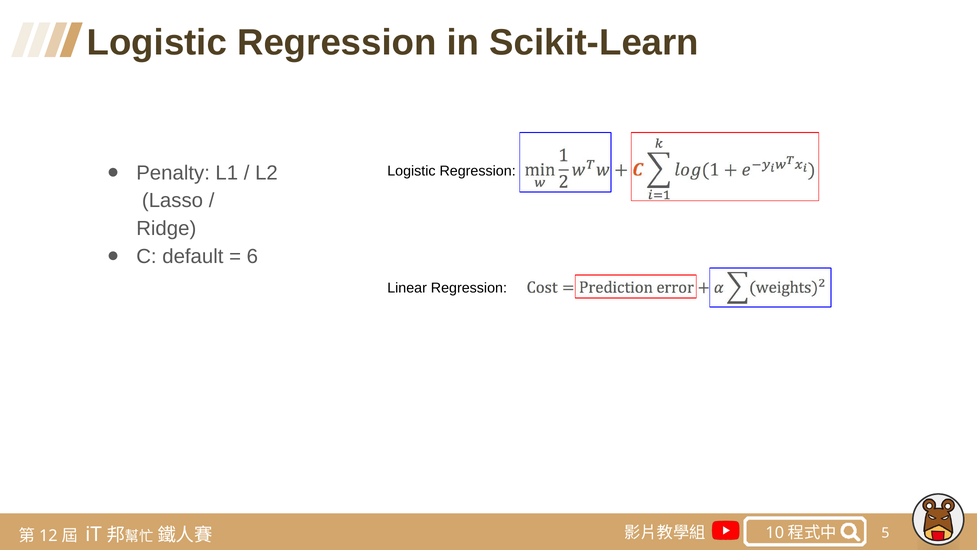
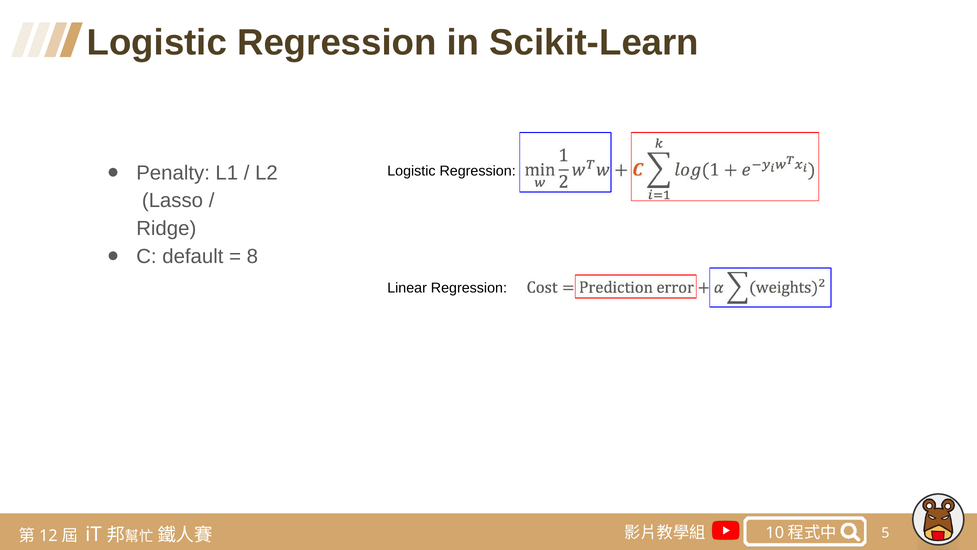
6: 6 -> 8 (252, 256)
